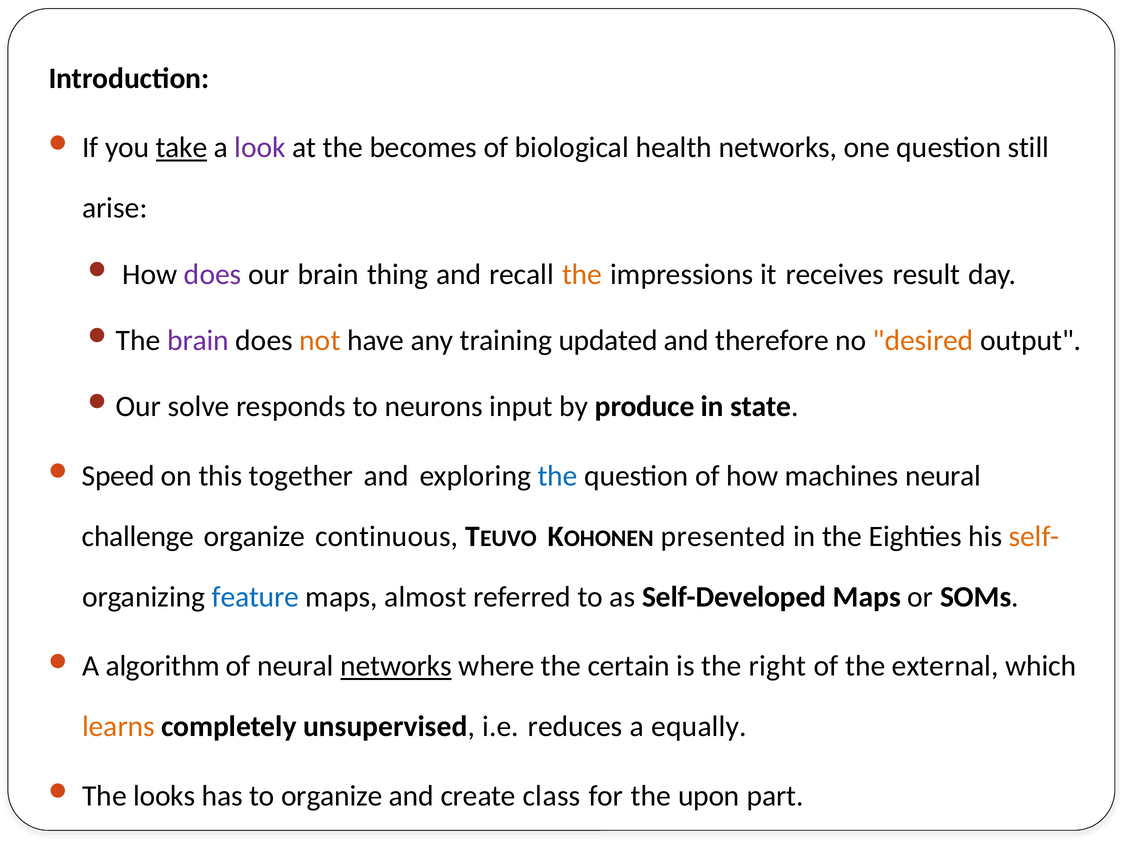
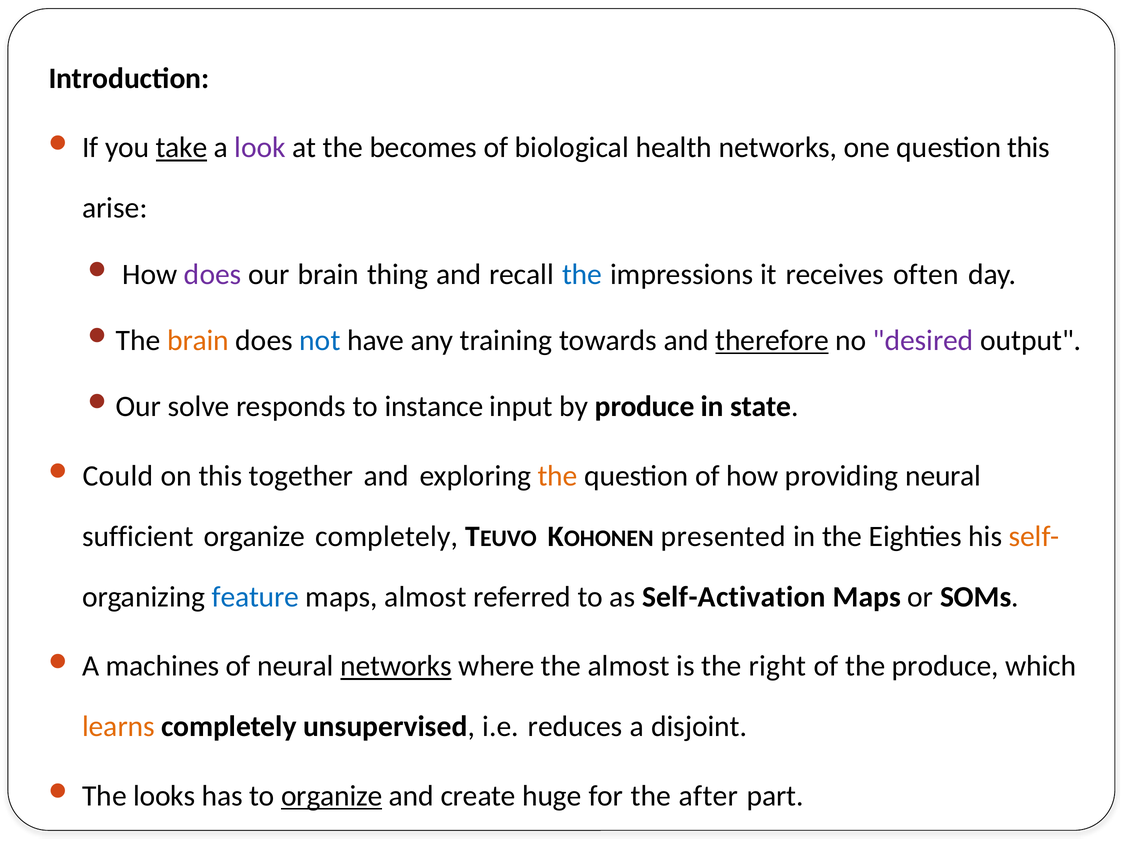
question still: still -> this (1029, 148)
the colour: orange -> blue (582, 274)
result: result -> often (926, 274)
brain colour: purple -> orange (198, 341)
not colour: orange -> blue (320, 341)
updated: updated -> towards (608, 341)
therefore underline: none -> present (772, 341)
desired colour: orange -> purple (923, 341)
neurons: neurons -> instance (434, 407)
Speed: Speed -> Could (118, 476)
the colour: blue -> orange (558, 476)
machines: machines -> providing (842, 476)
challenge: challenge -> sufficient (138, 537)
organize continuous: continuous -> completely (387, 537)
Self-Developed: Self-Developed -> Self-Activation (734, 597)
algorithm: algorithm -> machines (163, 666)
the certain: certain -> almost (629, 666)
the external: external -> produce (945, 666)
equally: equally -> disjoint (699, 727)
organize underline: none -> present (332, 796)
class: class -> huge (552, 796)
upon: upon -> after (709, 796)
